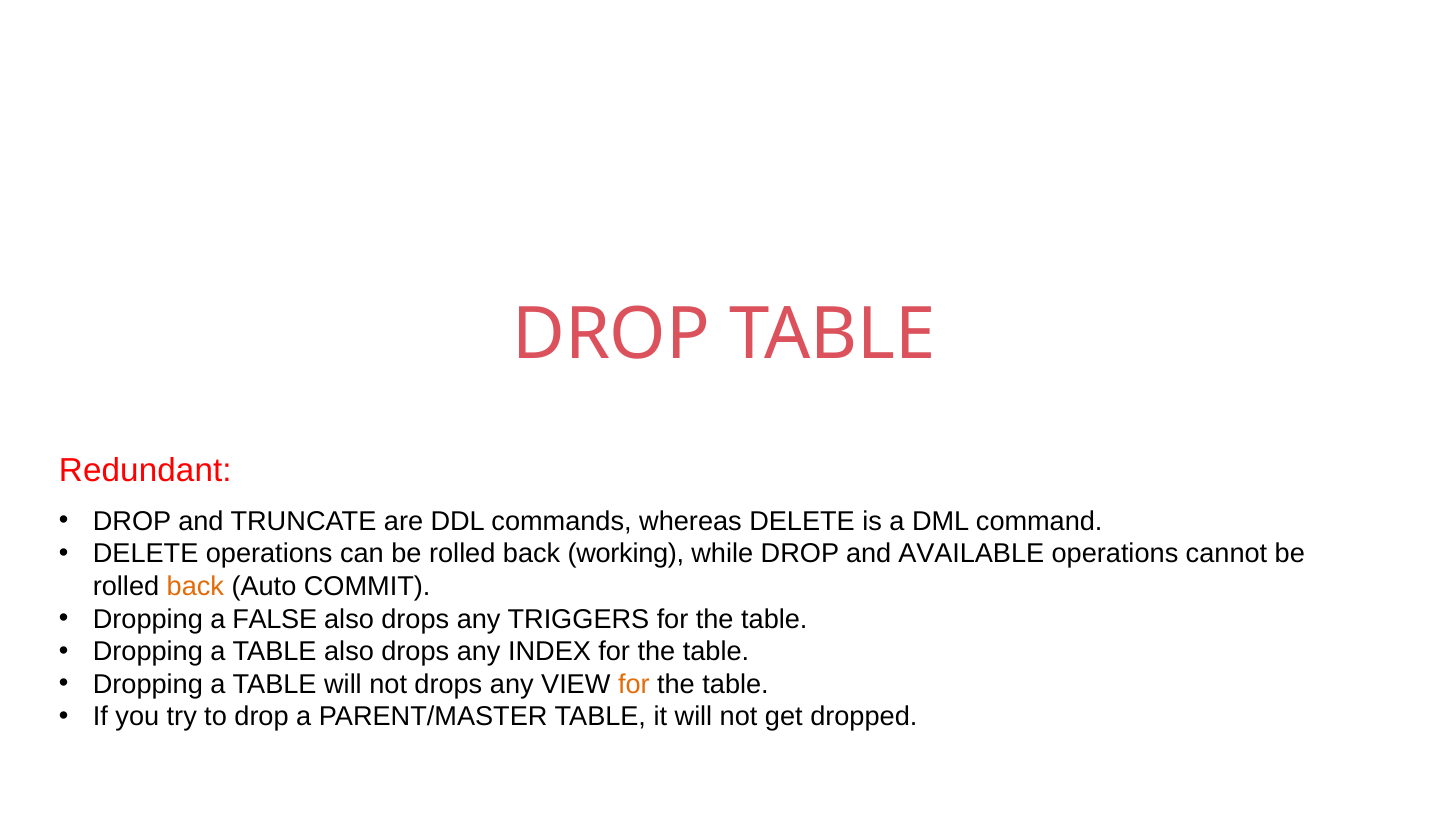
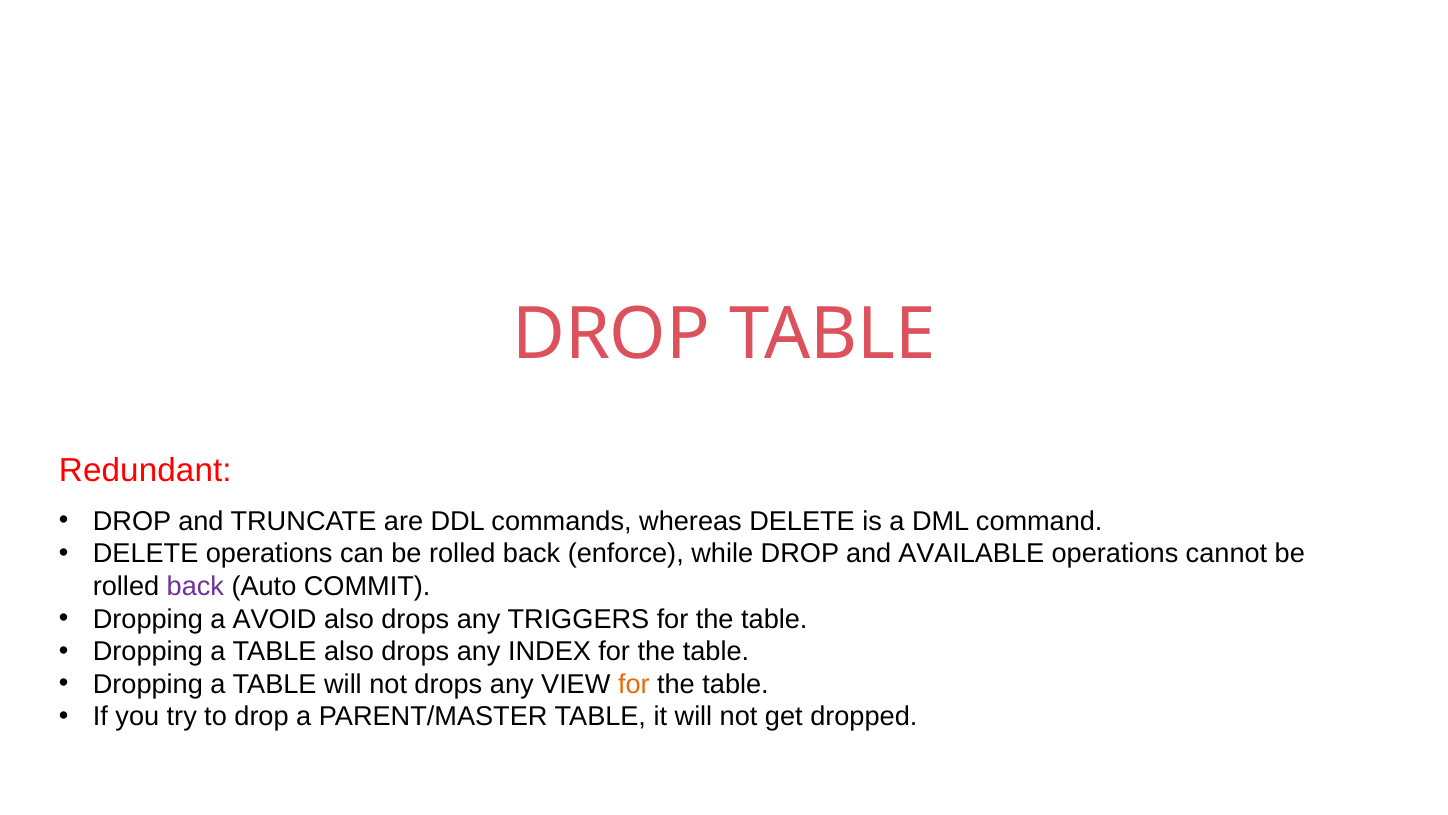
working: working -> enforce (626, 554)
back colour: orange -> purple (195, 586)
FALSE: FALSE -> AVOID (275, 619)
